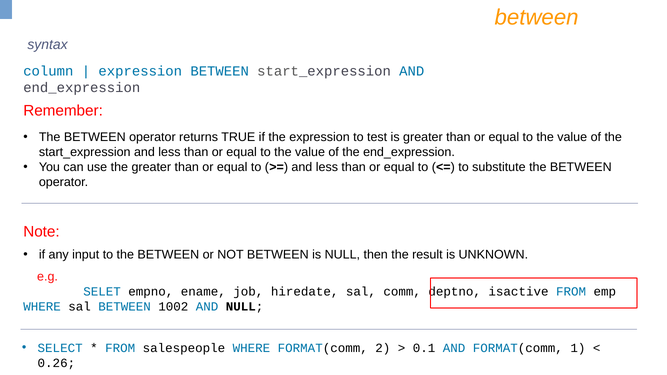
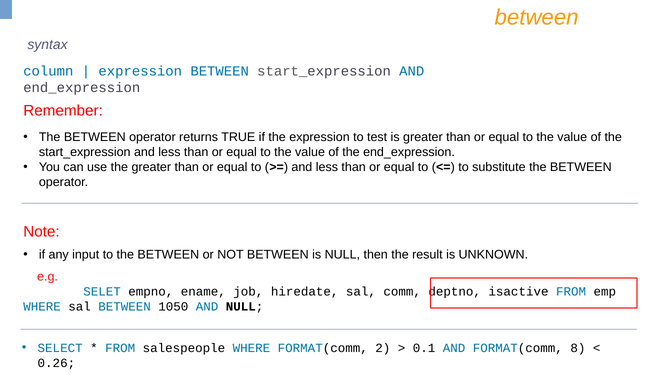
1002: 1002 -> 1050 (173, 307)
1: 1 -> 8 (578, 348)
